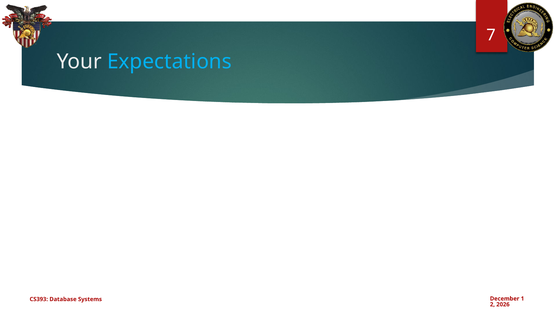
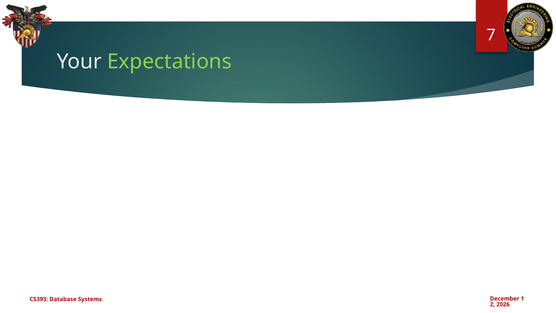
Expectations colour: light blue -> light green (169, 62)
